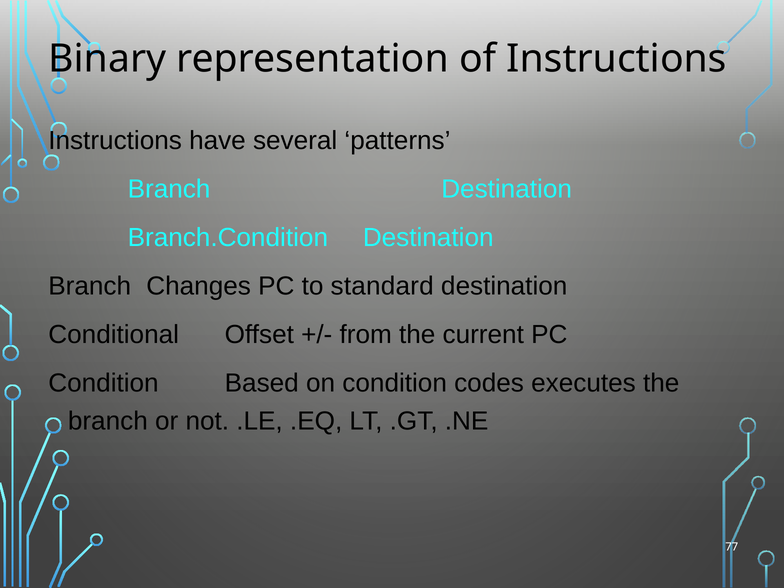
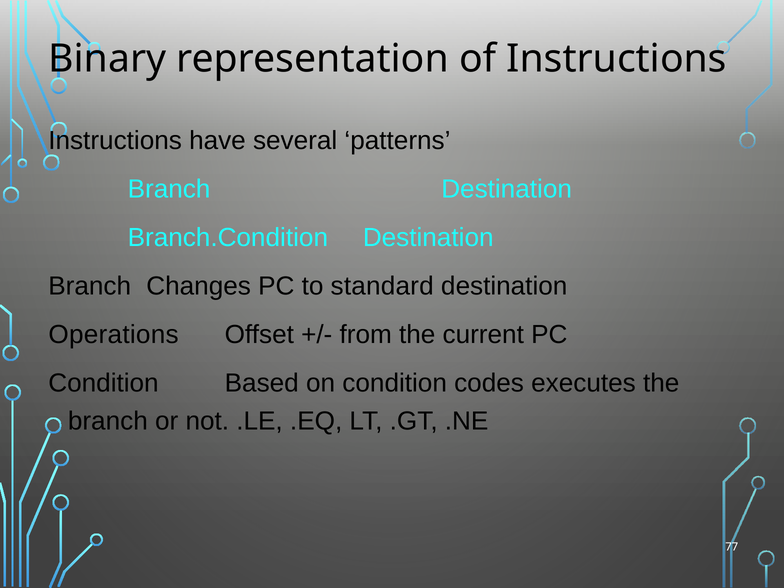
Conditional: Conditional -> Operations (114, 335)
